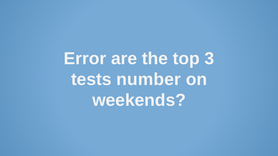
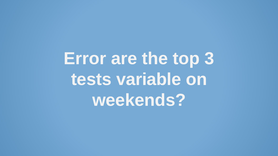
number: number -> variable (149, 80)
